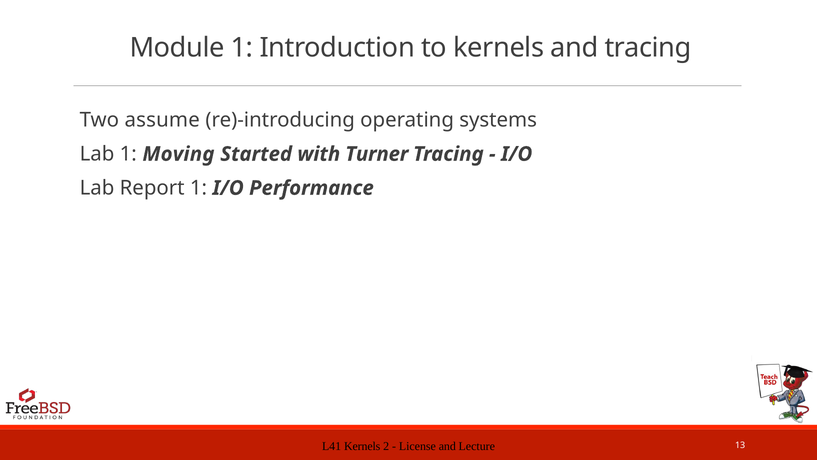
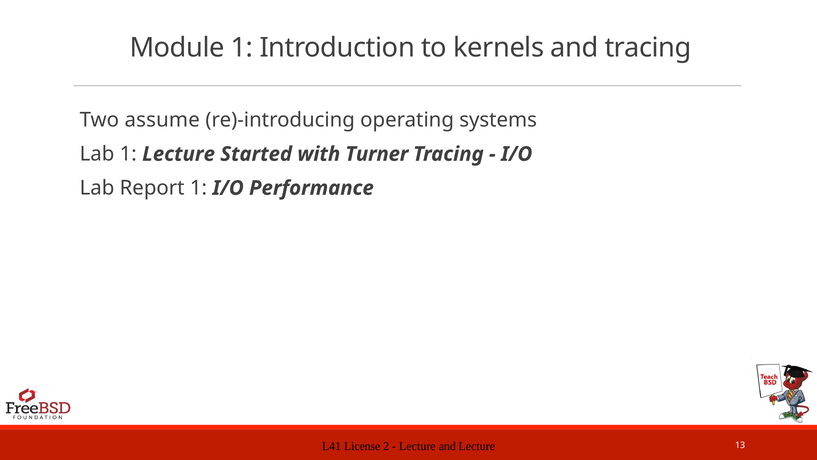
1 Moving: Moving -> Lecture (179, 154)
L41 Kernels: Kernels -> License (362, 446)
License: License -> Lecture (417, 446)
